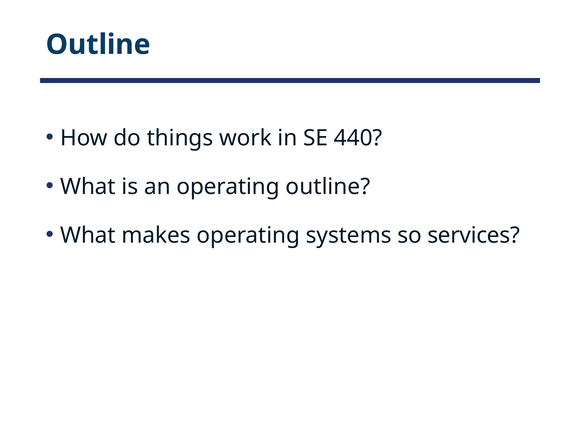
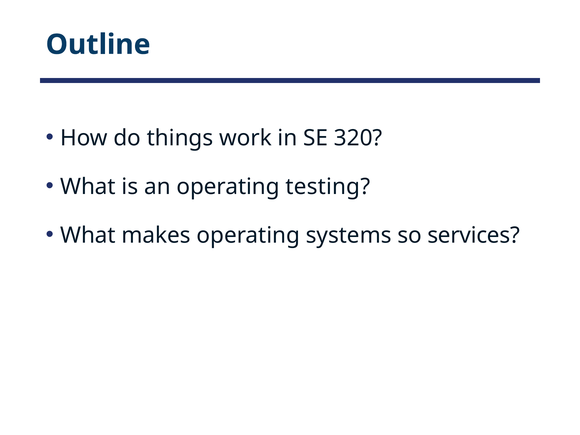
440: 440 -> 320 (358, 138)
operating outline: outline -> testing (328, 187)
